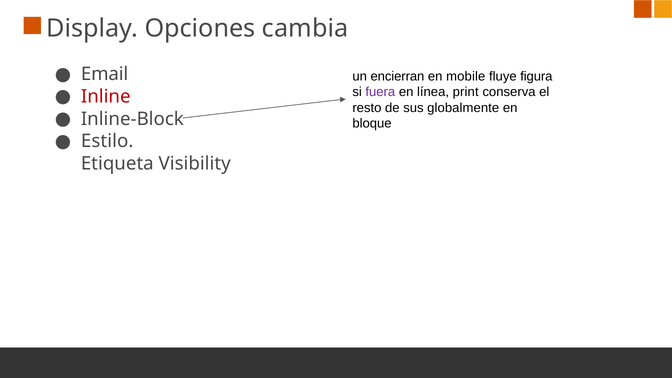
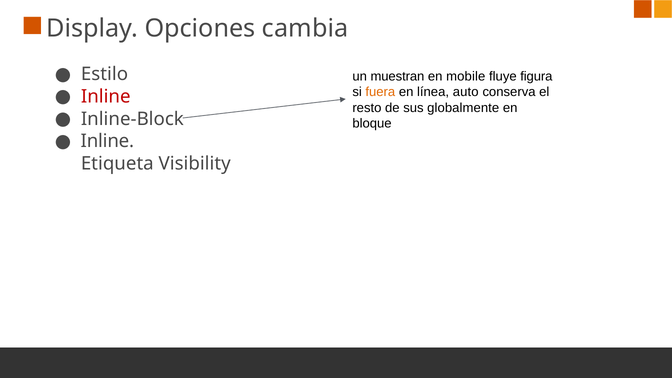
Email: Email -> Estilo (105, 74)
encierran: encierran -> muestran (397, 76)
fuera colour: purple -> orange (380, 92)
print: print -> auto (466, 92)
Estilo: Estilo -> Inline (107, 141)
